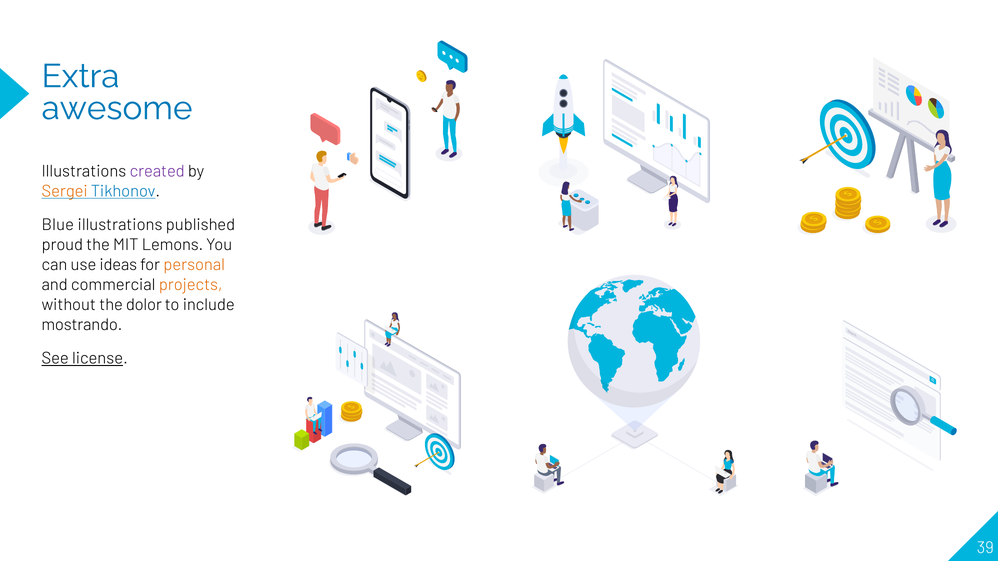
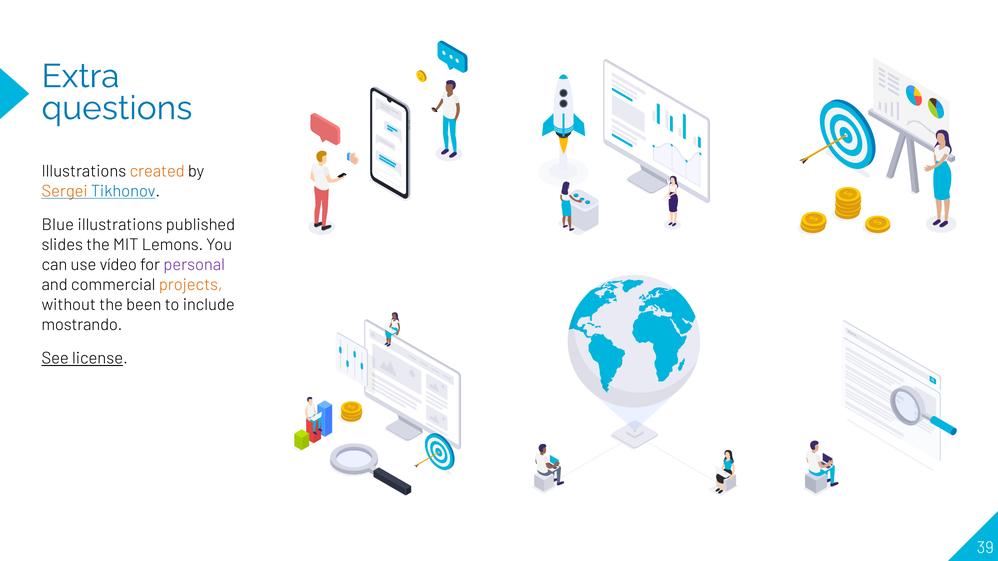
awesome: awesome -> questions (117, 108)
created colour: purple -> orange (157, 171)
proud: proud -> slides (62, 245)
ideas: ideas -> vídeo (118, 265)
personal colour: orange -> purple (194, 265)
dolor: dolor -> been (144, 305)
